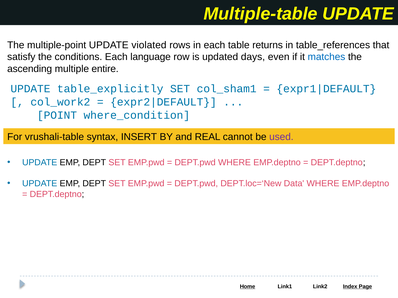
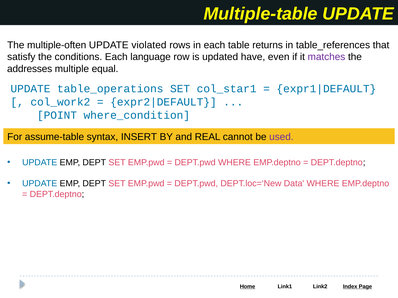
multiple-point: multiple-point -> multiple-often (57, 45)
days: days -> have (253, 57)
matches colour: blue -> purple (326, 57)
ascending: ascending -> addresses (30, 69)
entire: entire -> equal (105, 69)
table_explicitly: table_explicitly -> table_operations (110, 89)
col_sham1: col_sham1 -> col_star1 (227, 89)
vrushali-table: vrushali-table -> assume-table (54, 137)
